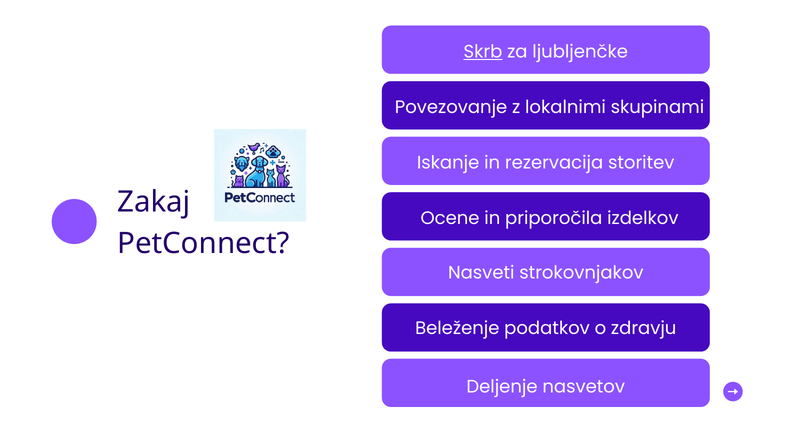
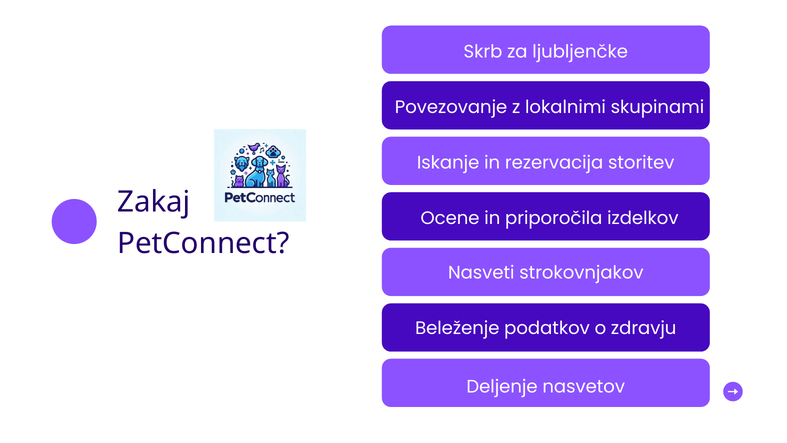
Skrb underline: present -> none (483, 52)
